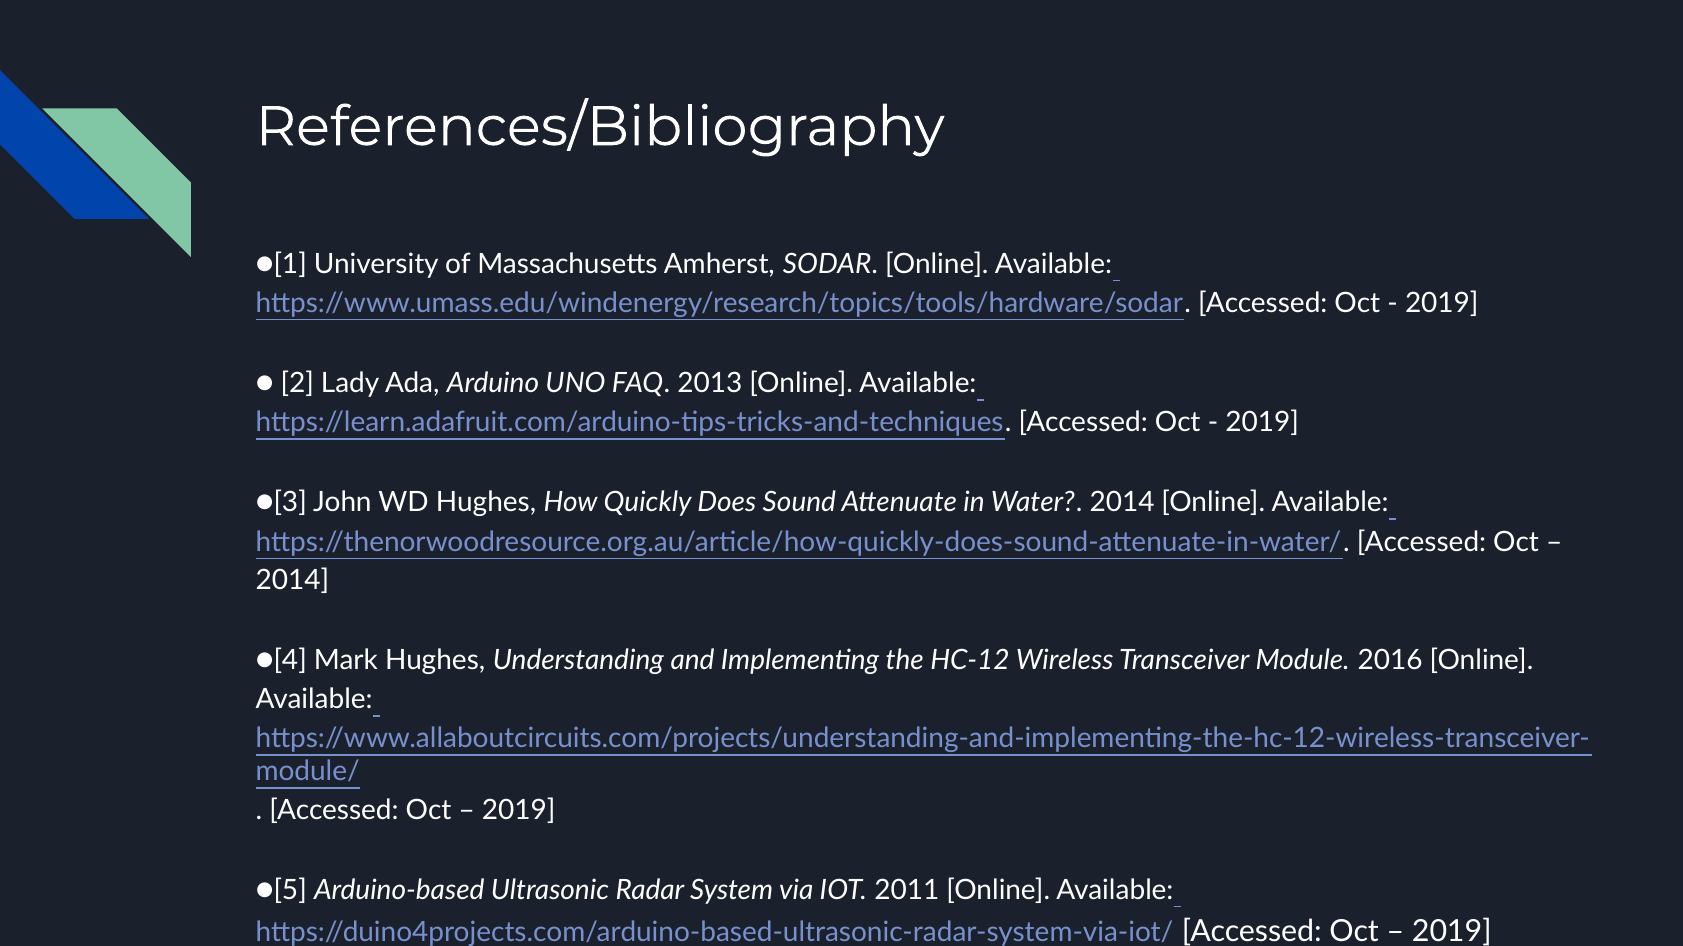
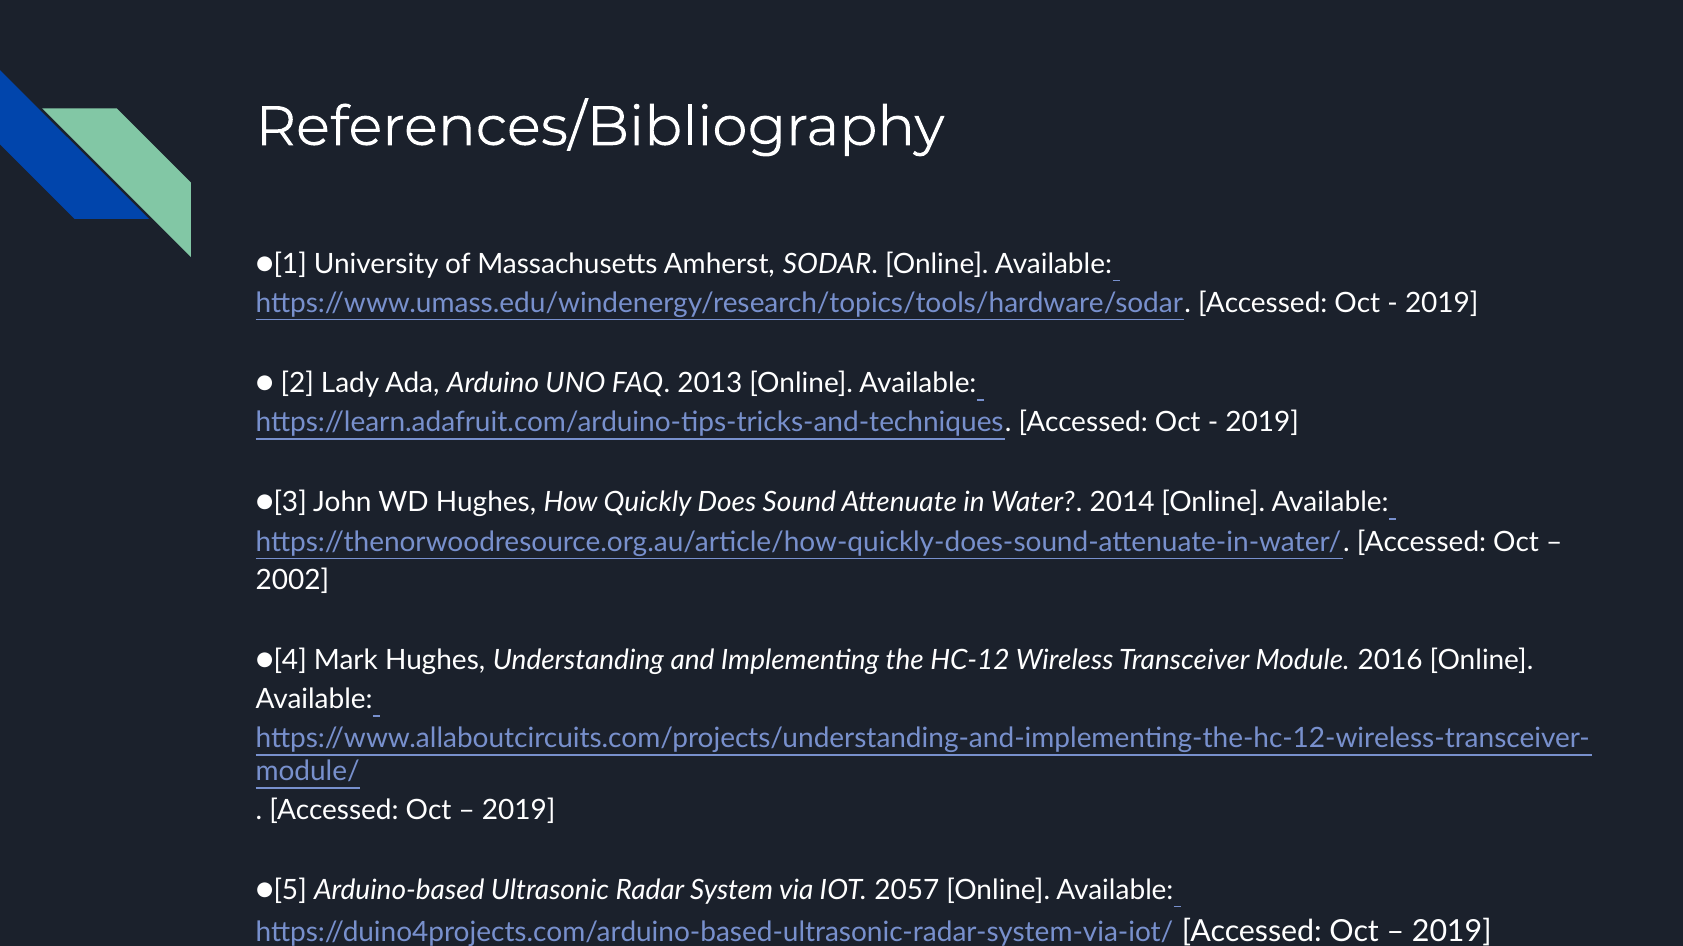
2014: 2014 -> 2002 (292, 581)
2011: 2011 -> 2057 (907, 891)
